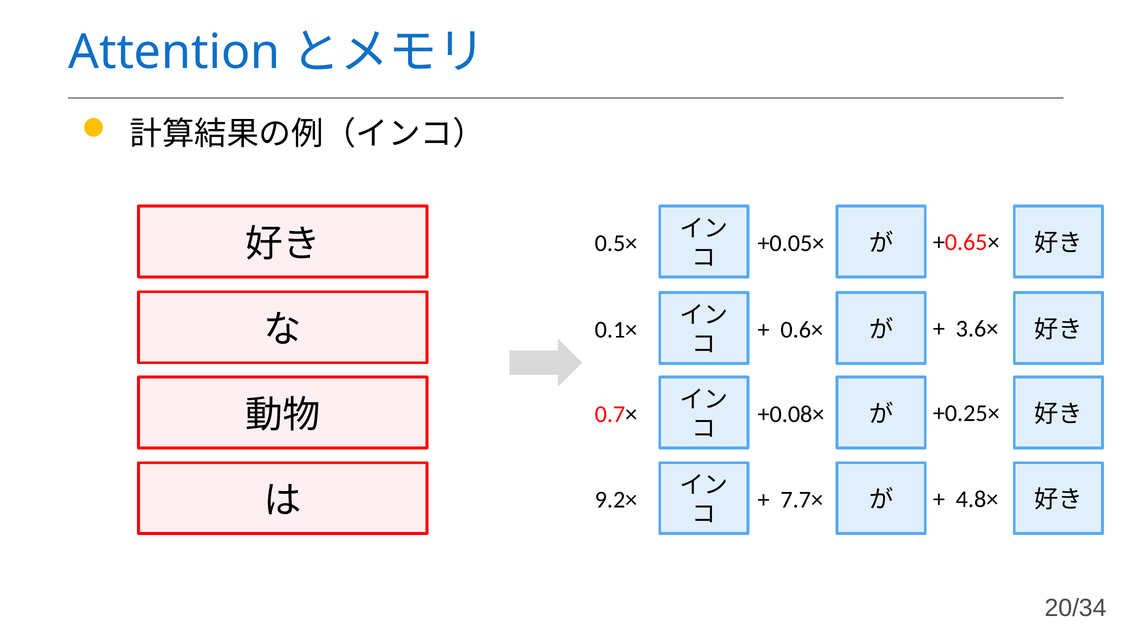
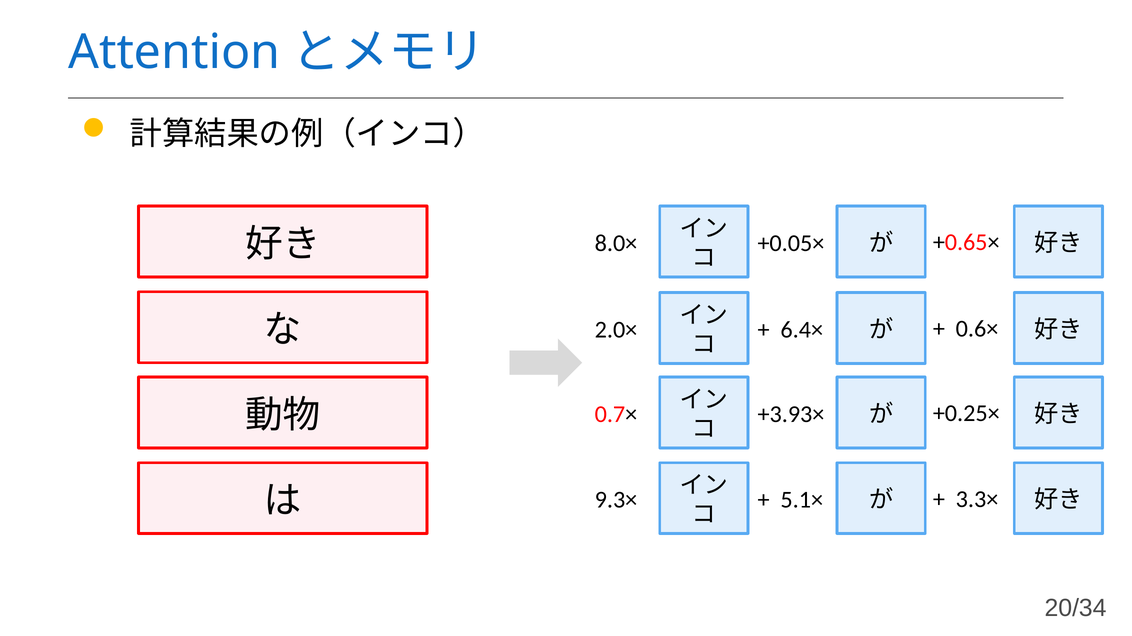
0.5×: 0.5× -> 8.0× (616, 243)
0.1×: 0.1× -> 2.0× (616, 330)
0.6×: 0.6× -> 6.4× (802, 330)
3.6×: 3.6× -> 0.6× (977, 329)
+0.08×: +0.08× -> +3.93× (791, 414)
9.2×: 9.2× -> 9.3× (616, 500)
7.7×: 7.7× -> 5.1× (802, 500)
4.8×: 4.8× -> 3.3× (977, 499)
